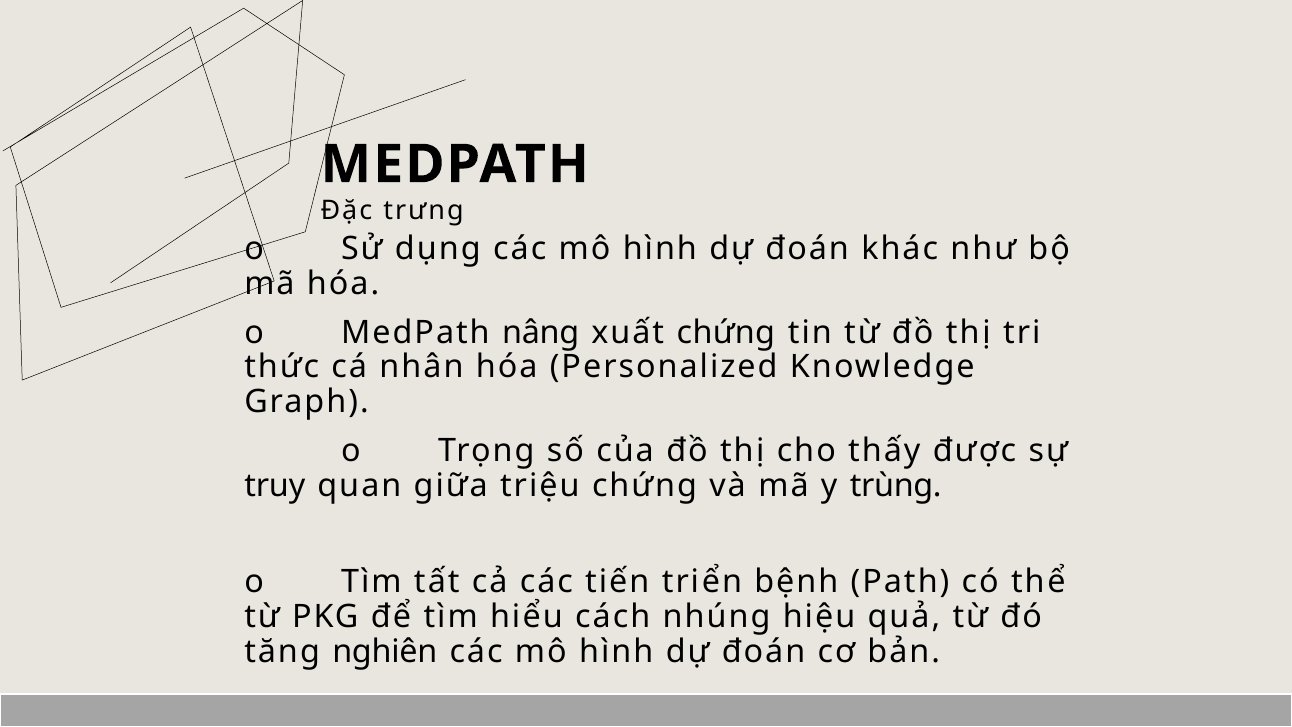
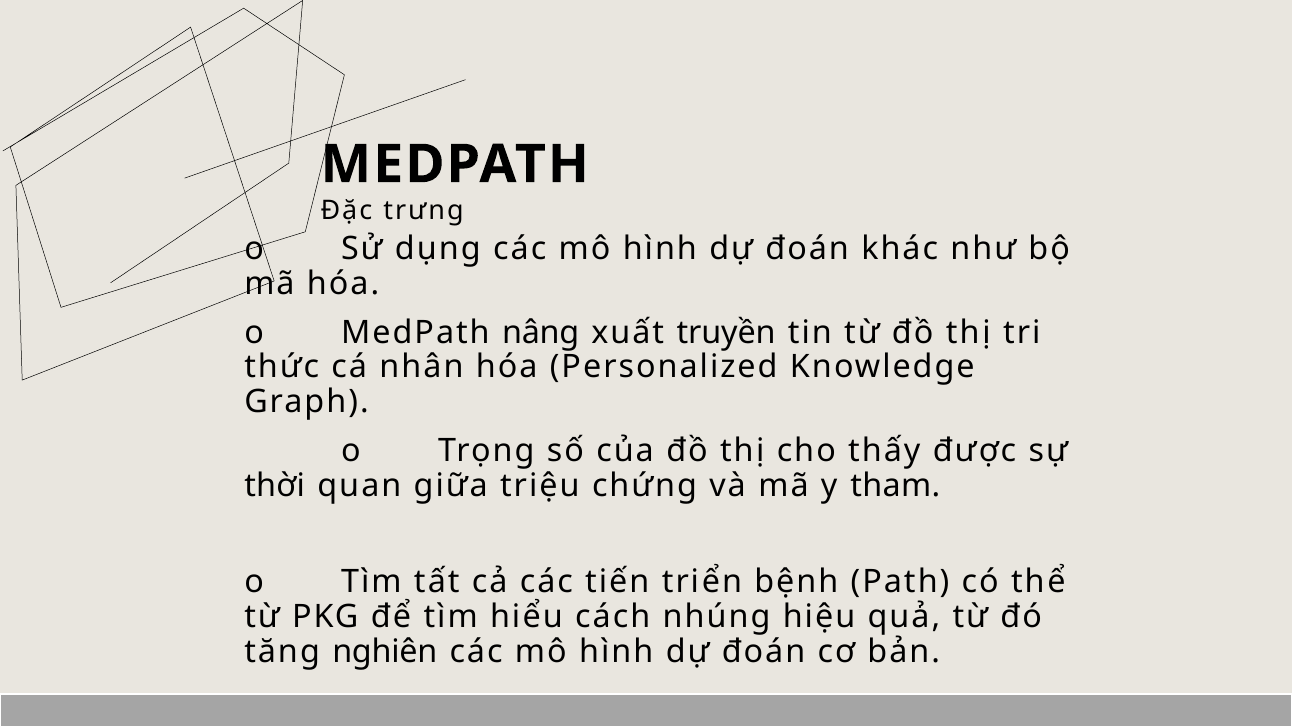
xuất chứng: chứng -> truyền (726, 332)
truy: truy -> thời (275, 485)
trùng: trùng -> tham (895, 485)
